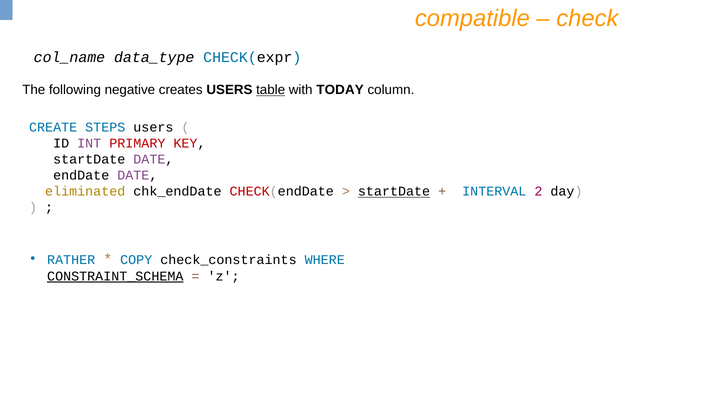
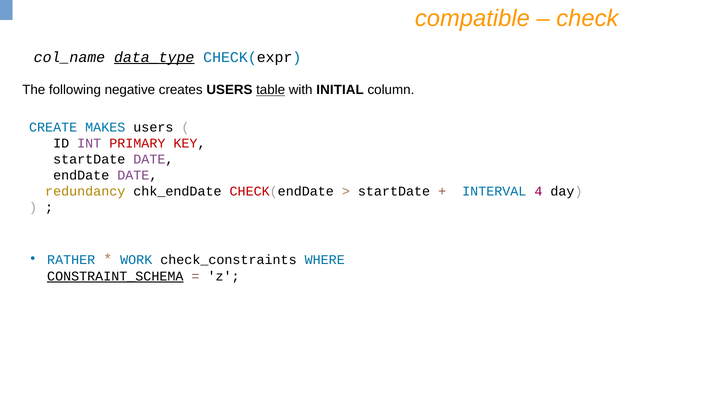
data_type underline: none -> present (154, 57)
TODAY: TODAY -> INITIAL (340, 90)
STEPS: STEPS -> MAKES (105, 127)
eliminated: eliminated -> redundancy (85, 192)
startDate underline: present -> none (394, 192)
2: 2 -> 4 (538, 192)
COPY: COPY -> WORK (136, 260)
